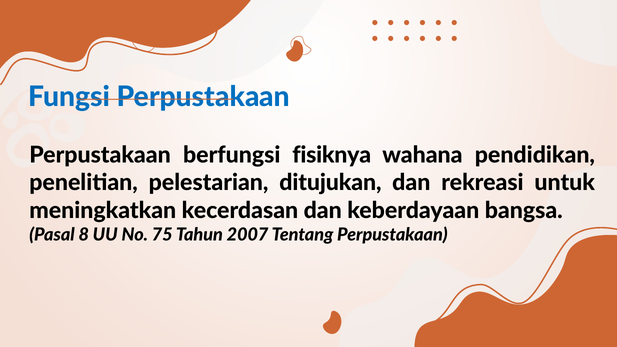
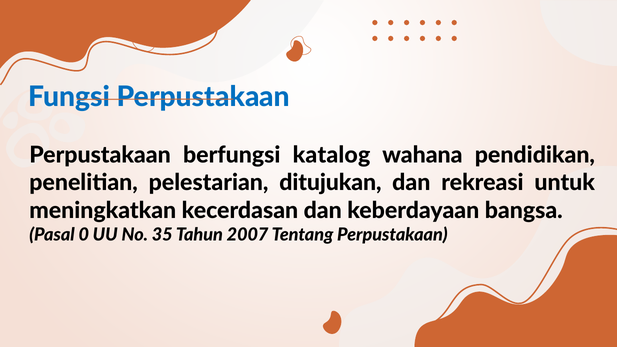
fisiknya: fisiknya -> katalog (331, 155)
8: 8 -> 0 (84, 235)
75: 75 -> 35 (162, 235)
